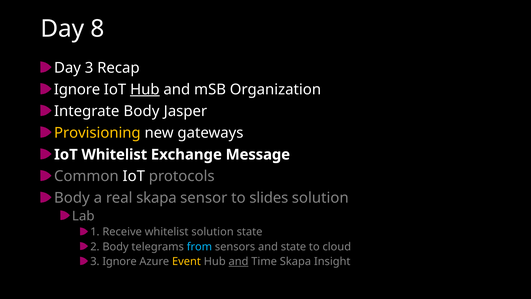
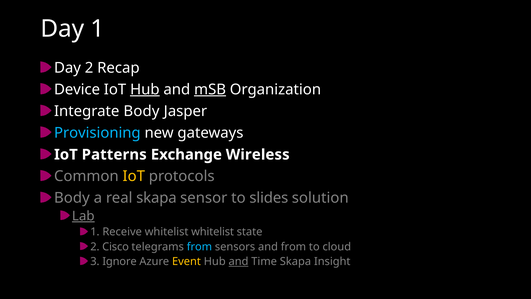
Day 8: 8 -> 1 (98, 29)
Day 3: 3 -> 2 (89, 68)
Ignore: Ignore -> Device (77, 89)
mSB underline: none -> present (210, 89)
Provisioning colour: yellow -> light blue (97, 133)
IoT Whitelist: Whitelist -> Patterns (114, 154)
Message: Message -> Wireless (258, 154)
IoT colour: white -> yellow (134, 176)
Lab underline: none -> present (83, 216)
whitelist solution: solution -> whitelist (213, 232)
2 Body: Body -> Cisco (116, 246)
and state: state -> from (293, 246)
